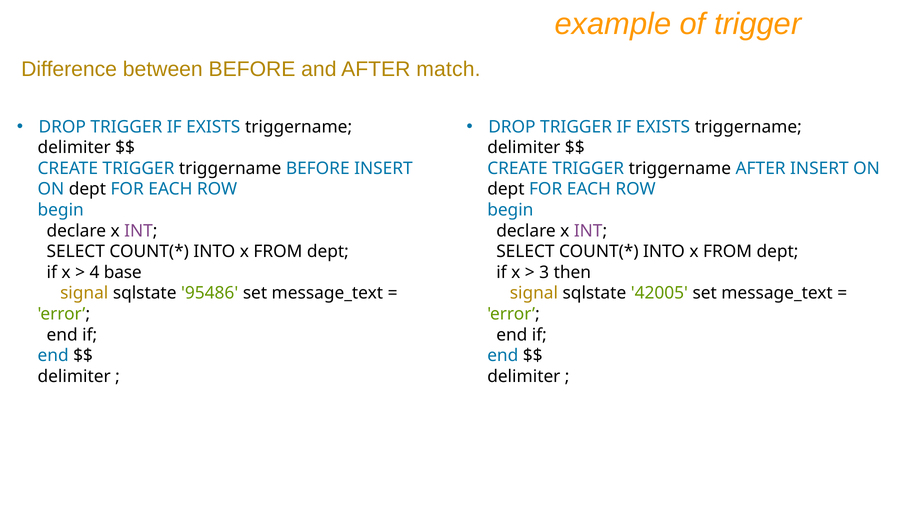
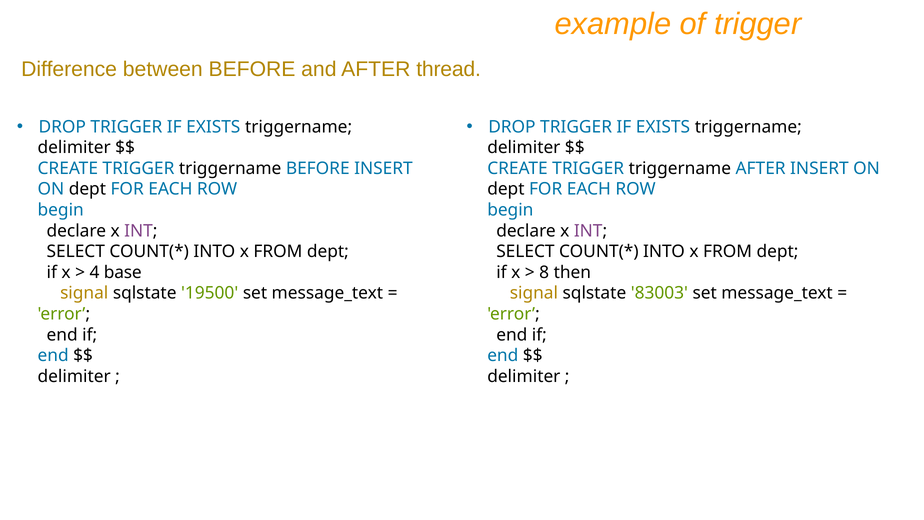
match: match -> thread (449, 69)
3: 3 -> 8 (544, 272)
95486: 95486 -> 19500 (210, 293)
42005: 42005 -> 83003 (659, 293)
